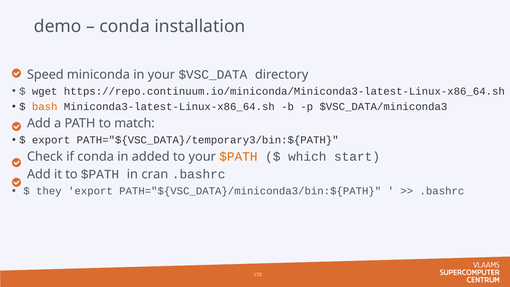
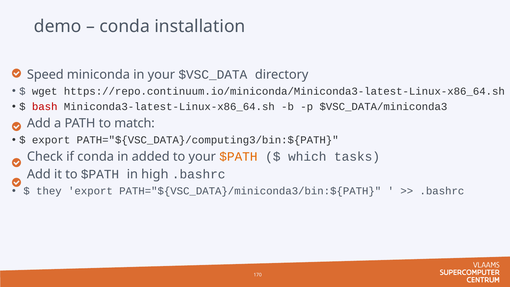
bash colour: orange -> red (45, 107)
PATH="${VSC_DATA}/temporary3/bin:${PATH: PATH="${VSC_DATA}/temporary3/bin:${PATH -> PATH="${VSC_DATA}/computing3/bin:${PATH (208, 140)
start: start -> tasks (357, 156)
cran: cran -> high (155, 174)
